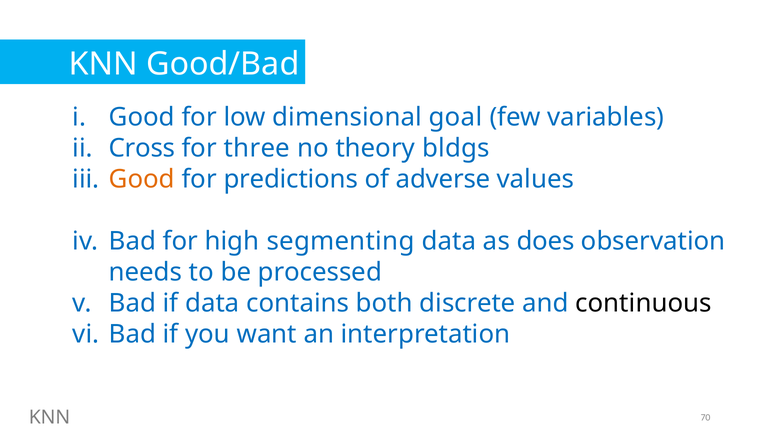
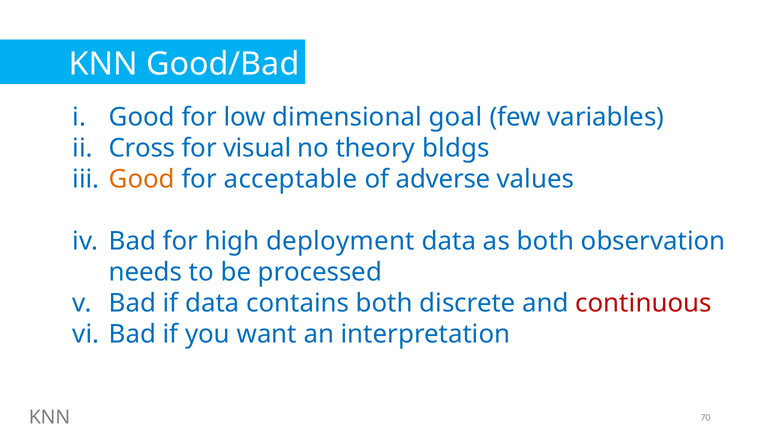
three: three -> visual (257, 148)
predictions: predictions -> acceptable (291, 179)
segmenting: segmenting -> deployment (340, 242)
as does: does -> both (545, 242)
continuous colour: black -> red (643, 304)
